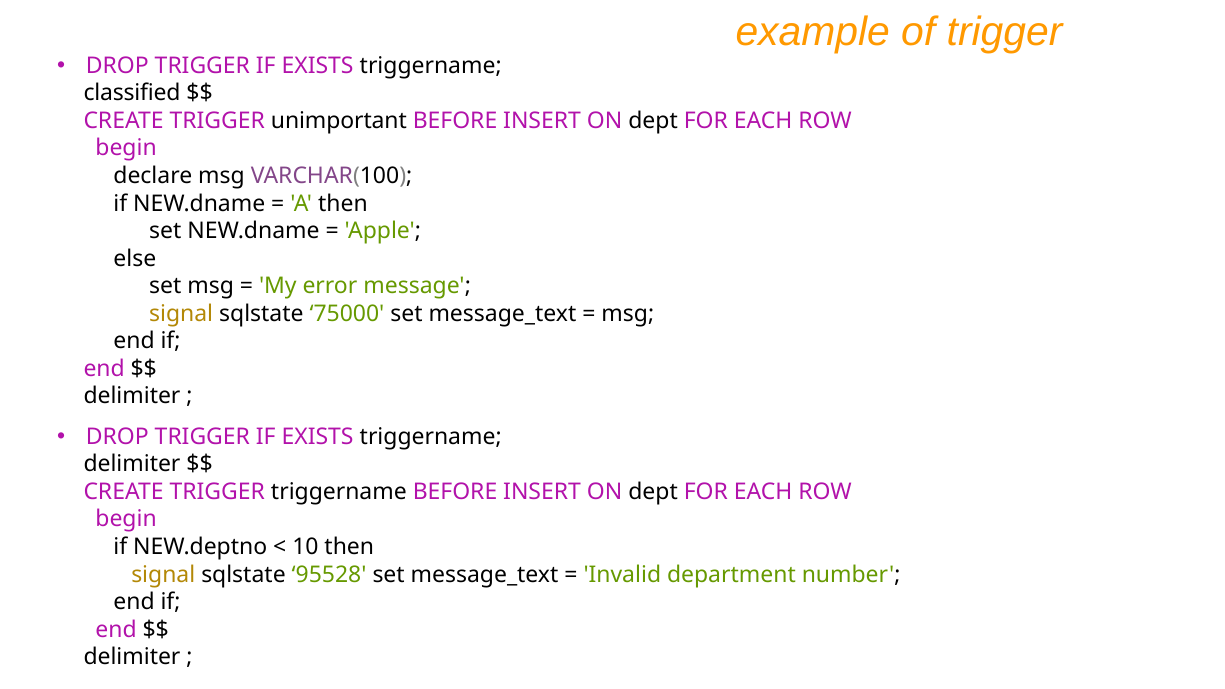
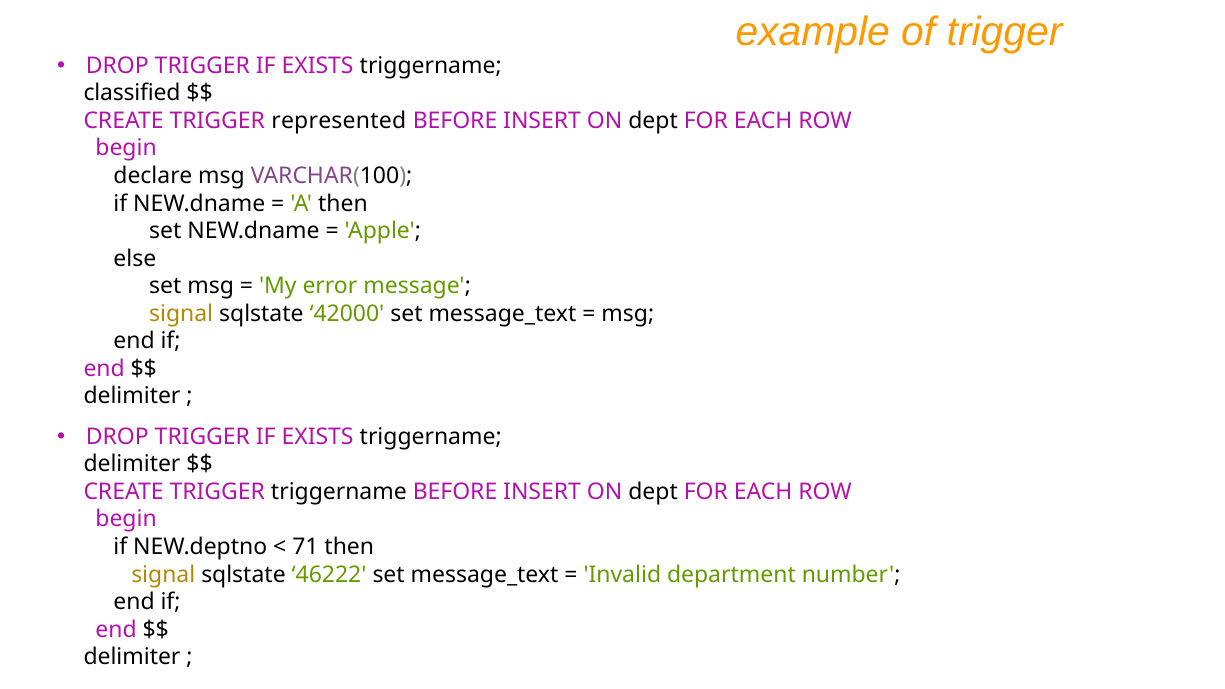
unimportant: unimportant -> represented (339, 121)
75000: 75000 -> 42000 (347, 314)
10: 10 -> 71 (305, 547)
95528: 95528 -> 46222 (329, 575)
